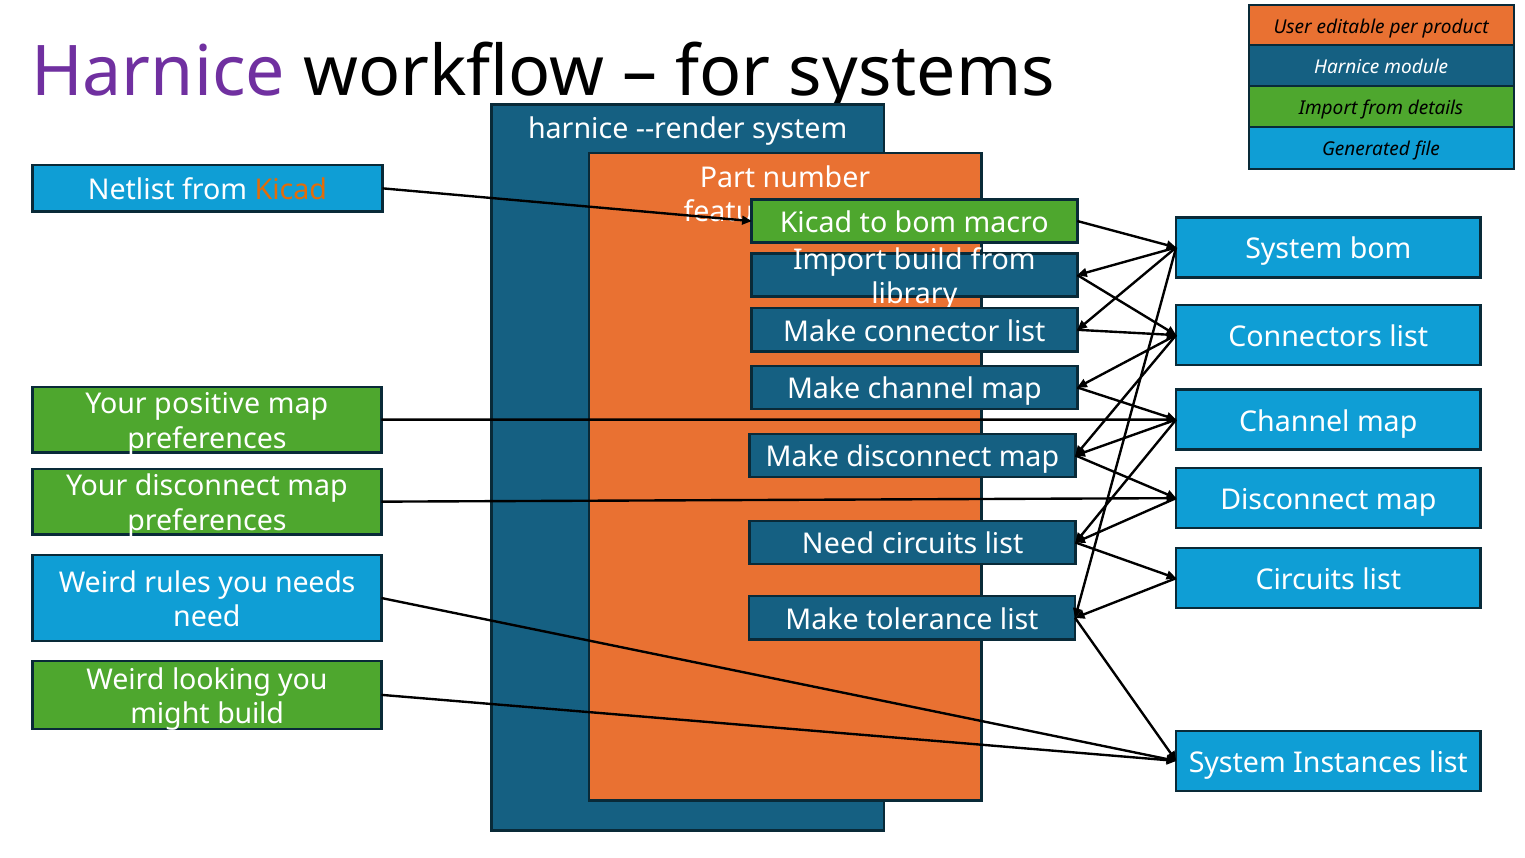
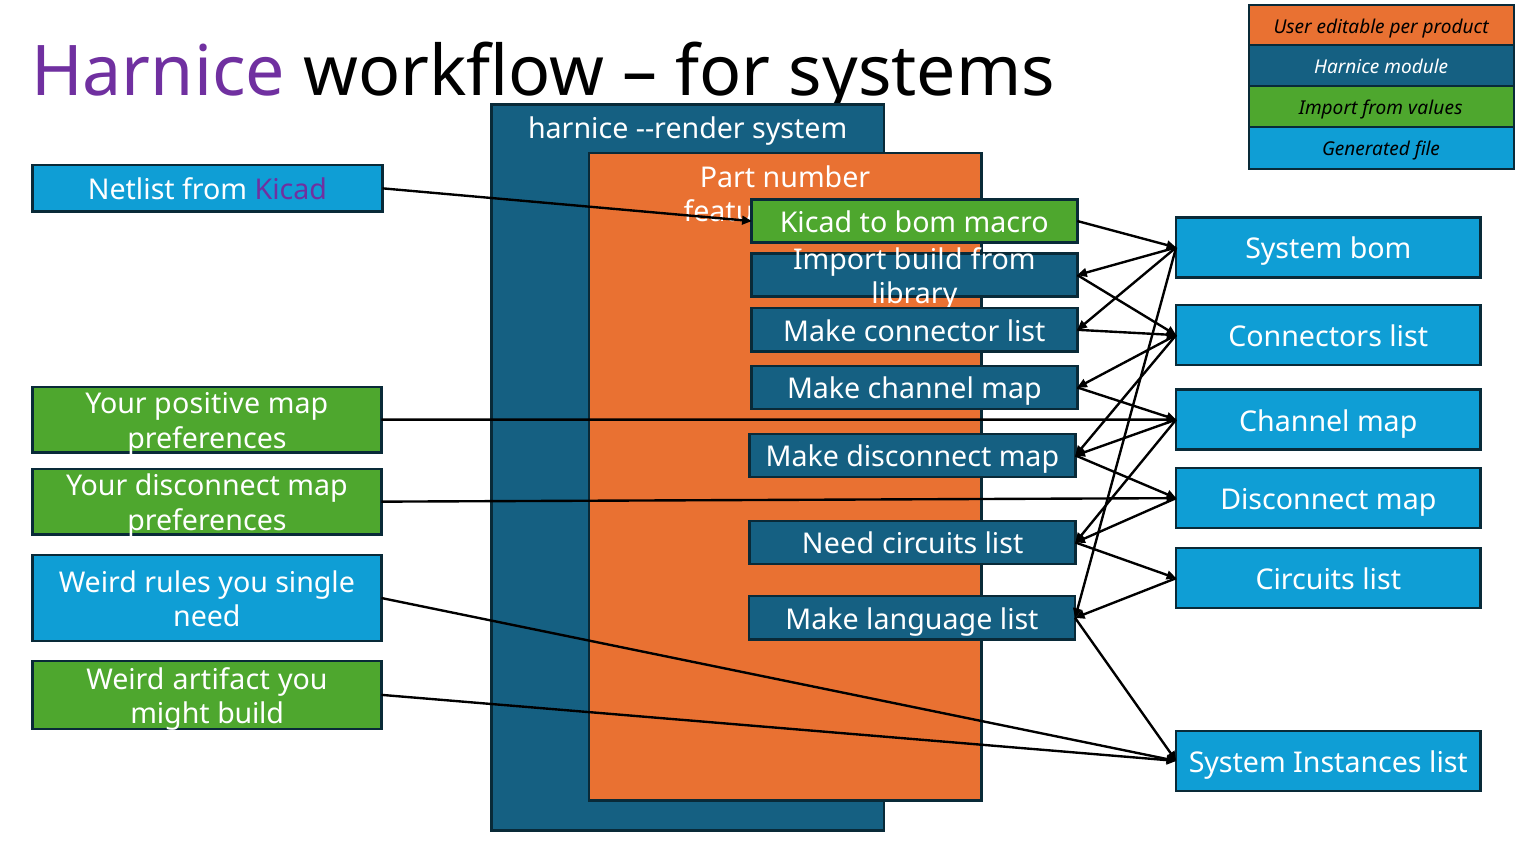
details: details -> values (1435, 108)
Kicad colour: orange -> purple (291, 190)
needs: needs -> single (315, 583)
tolerance: tolerance -> language (929, 620)
looking: looking -> artifact (221, 680)
